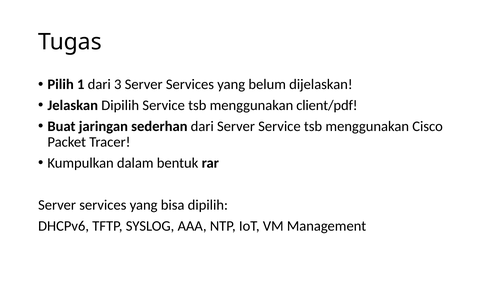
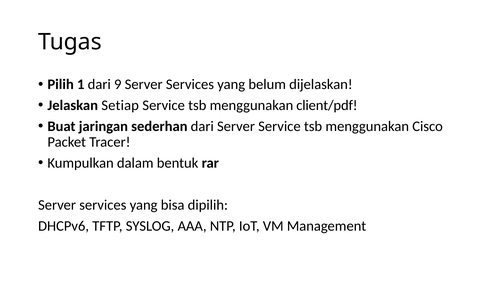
3: 3 -> 9 (118, 85)
Jelaskan Dipilih: Dipilih -> Setiap (120, 106)
